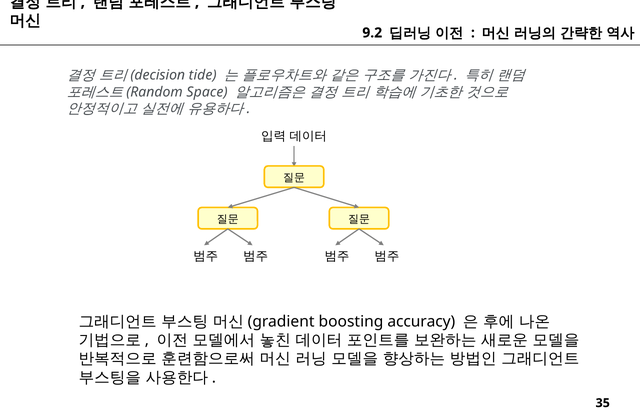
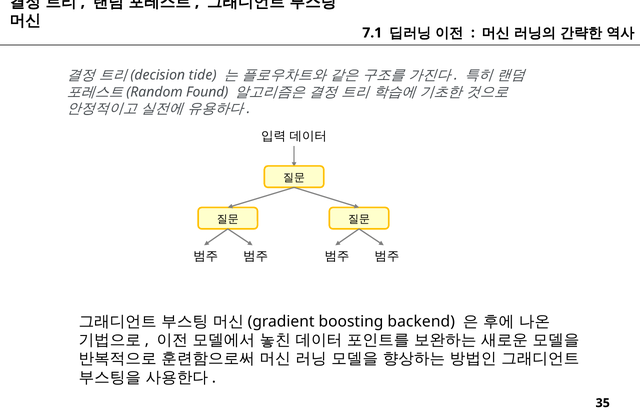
9.2: 9.2 -> 7.1 (372, 33)
Space: Space -> Found (207, 92)
accuracy: accuracy -> backend (421, 322)
